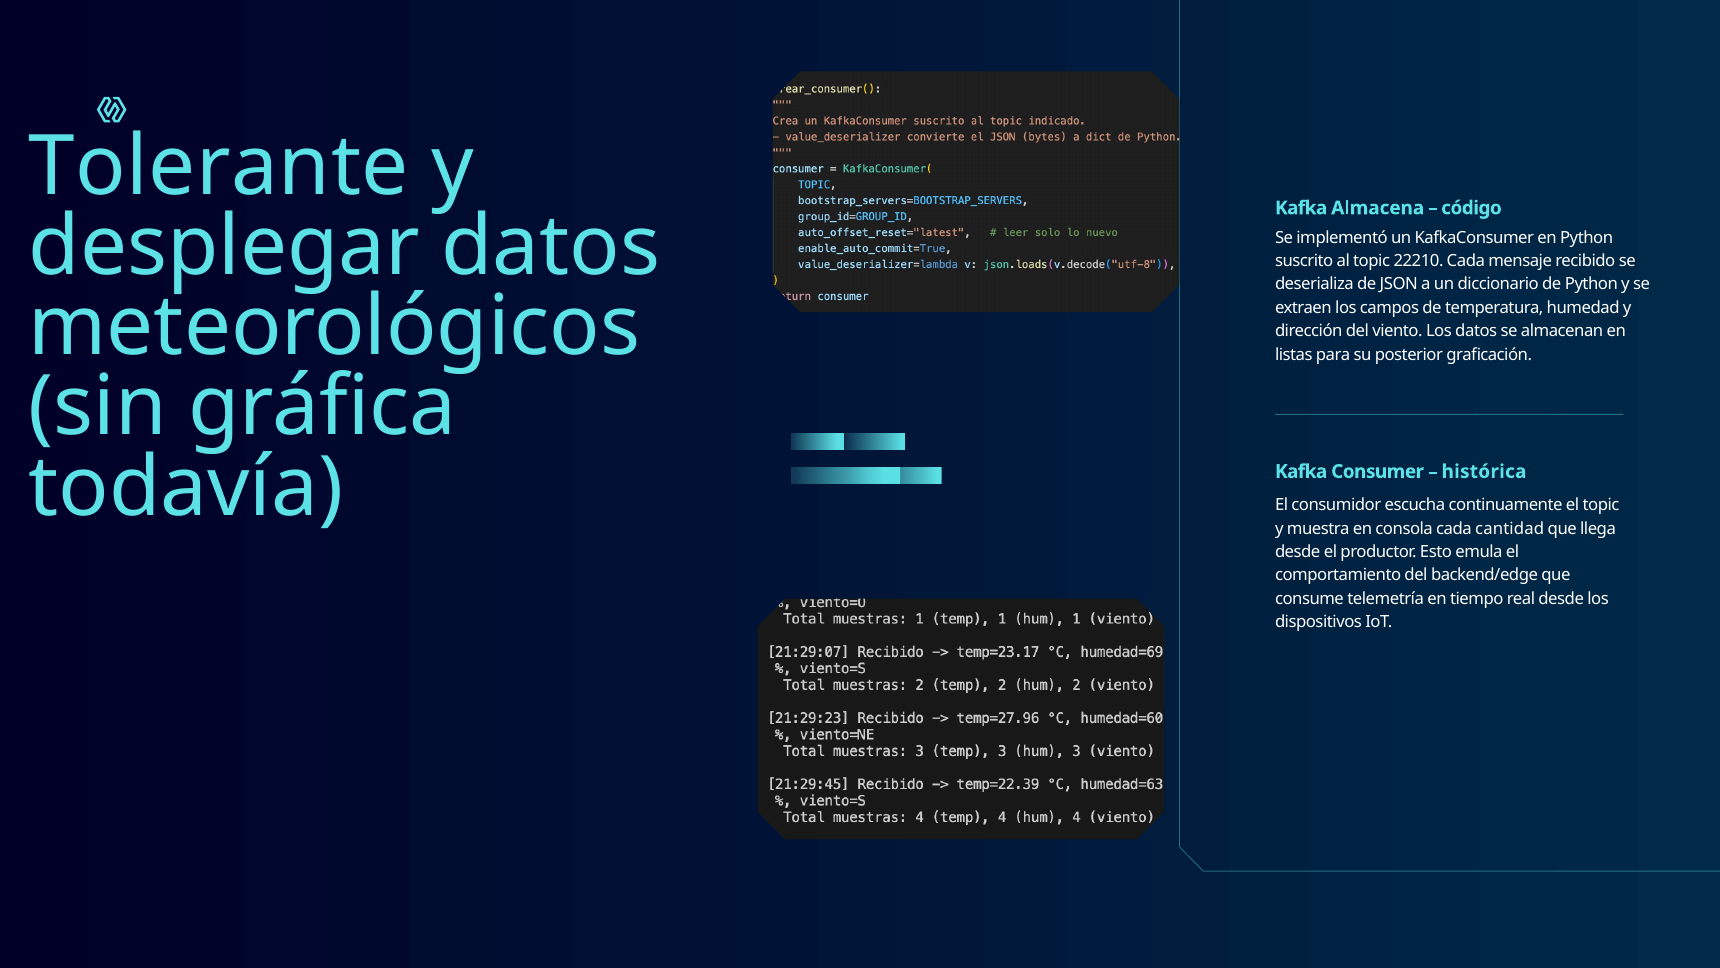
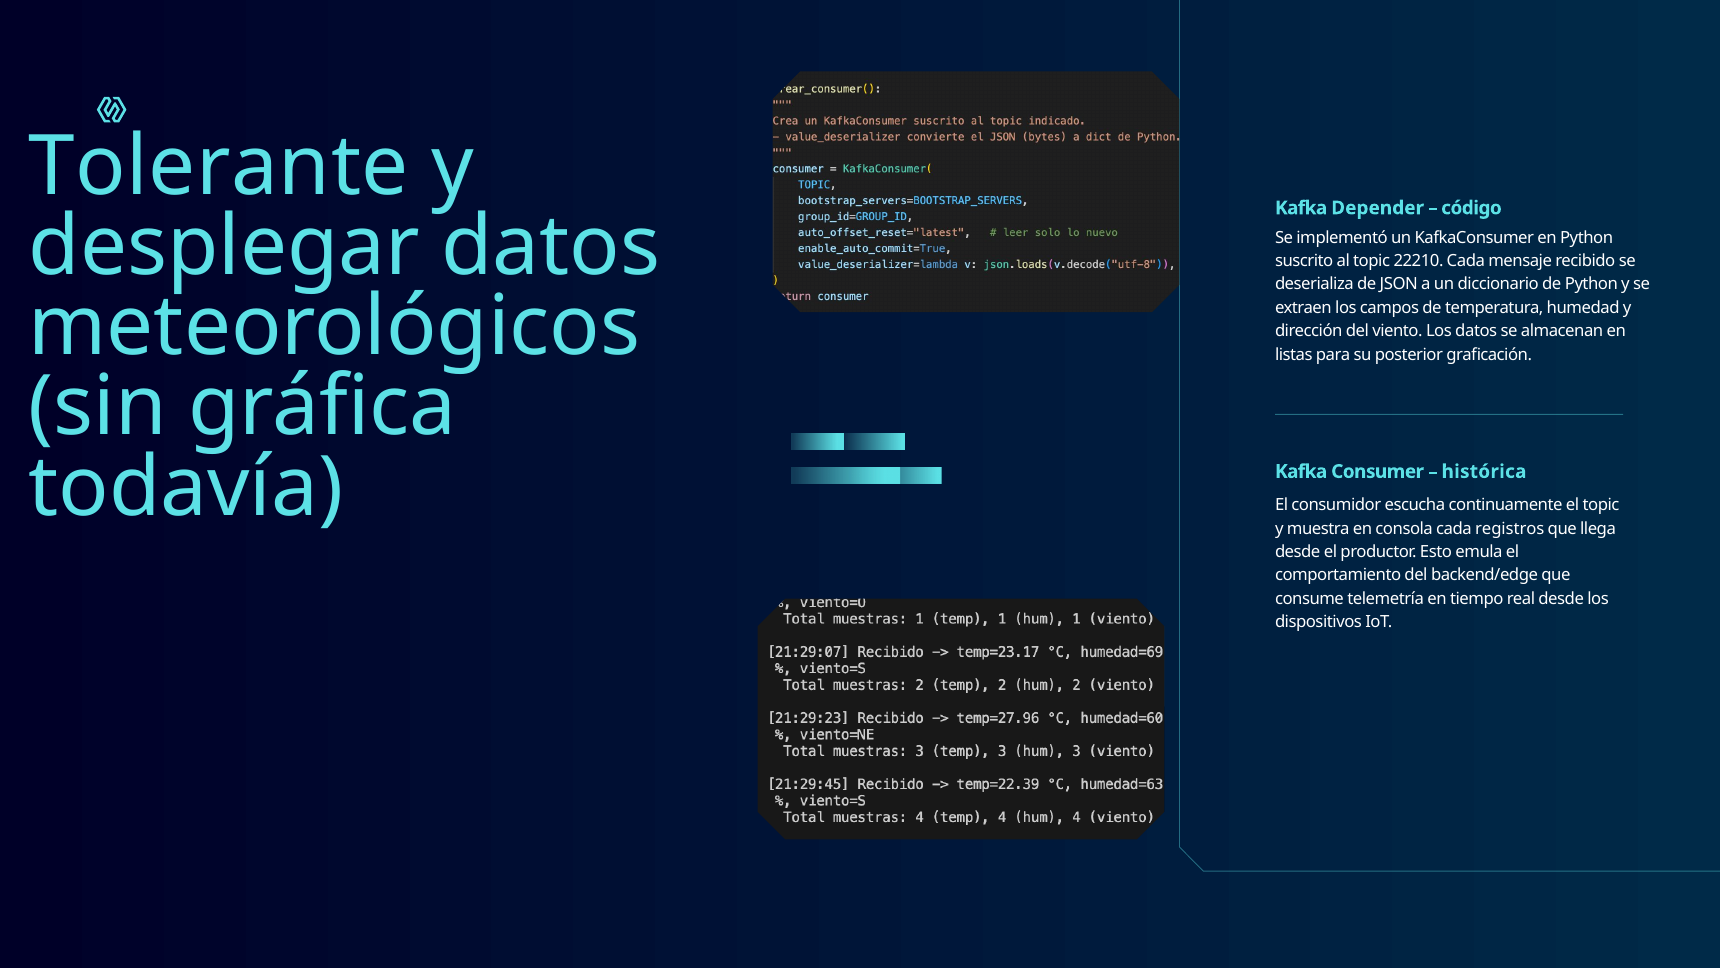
Almacena: Almacena -> Depender (1378, 208)
cantidad: cantidad -> registros (1510, 528)
